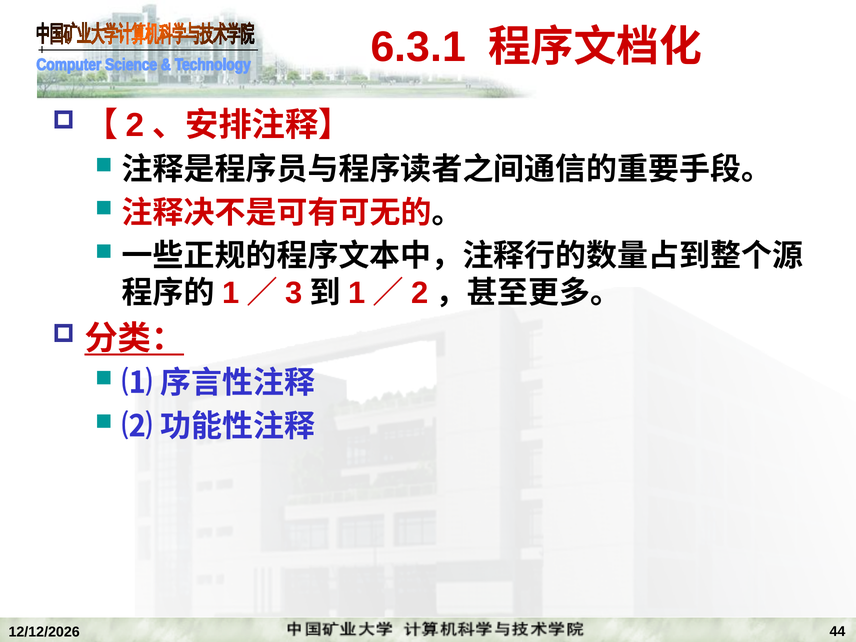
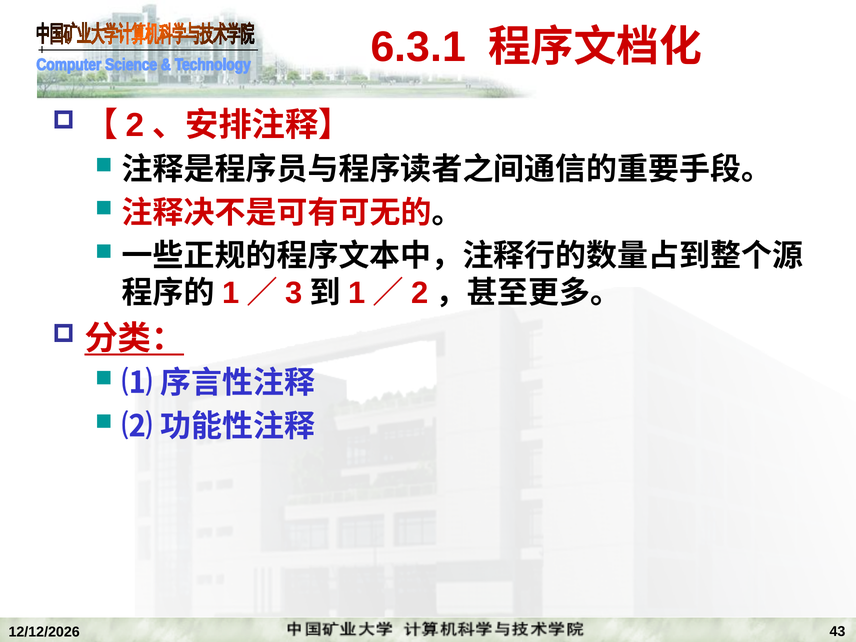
44: 44 -> 43 (837, 631)
